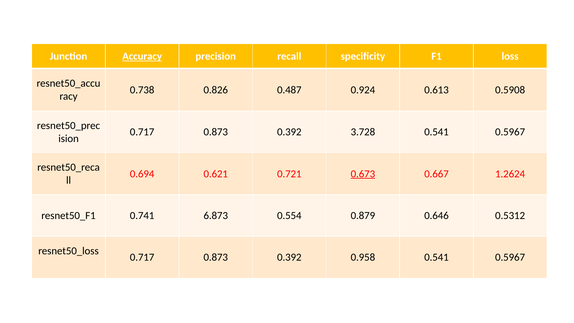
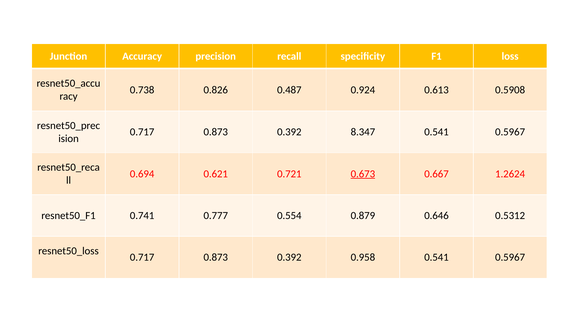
Accuracy underline: present -> none (142, 56)
3.728: 3.728 -> 8.347 (363, 132)
6.873: 6.873 -> 0.777 (216, 216)
